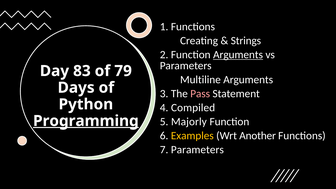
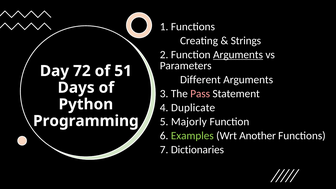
83: 83 -> 72 (82, 71)
79: 79 -> 51 (123, 71)
Multiline: Multiline -> Different (200, 80)
Compiled: Compiled -> Duplicate (193, 108)
Programming underline: present -> none (86, 121)
Examples colour: yellow -> light green (192, 136)
7 Parameters: Parameters -> Dictionaries (197, 150)
